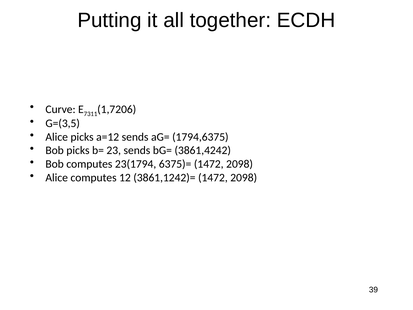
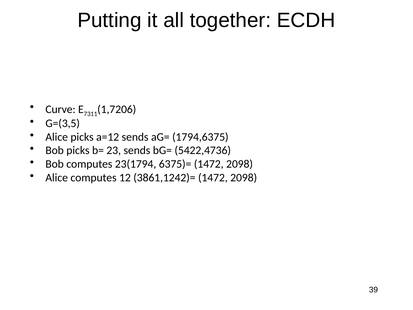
3861,4242: 3861,4242 -> 5422,4736 (203, 150)
